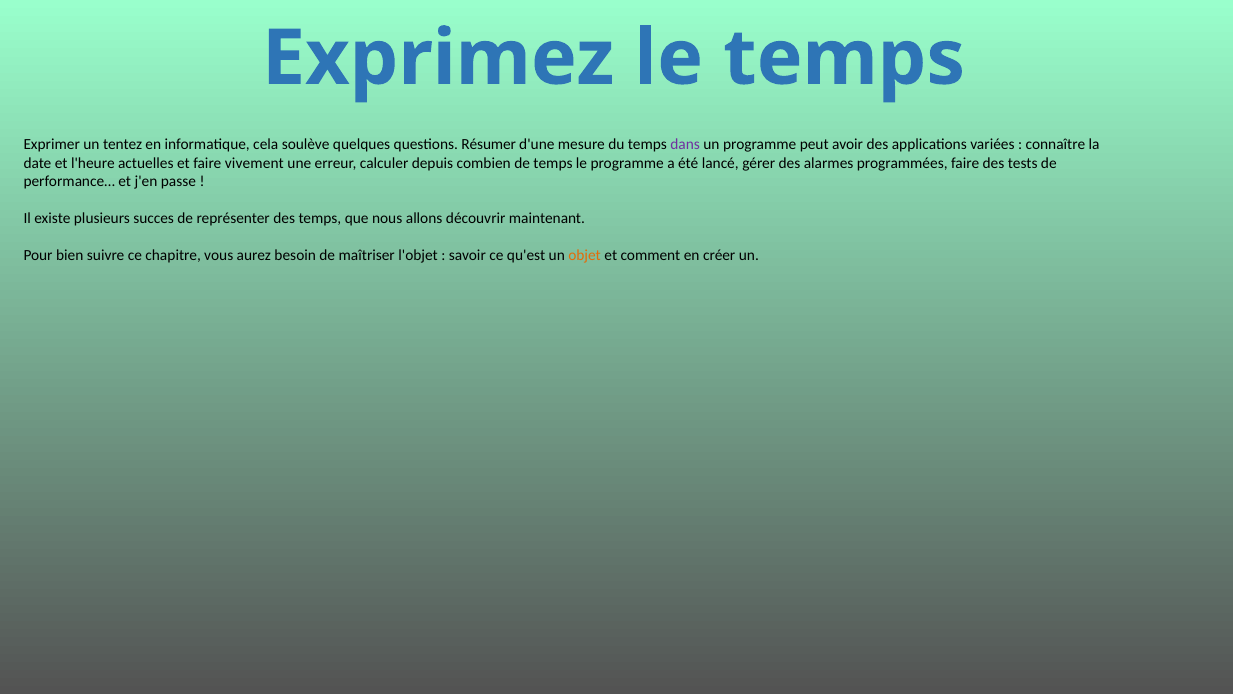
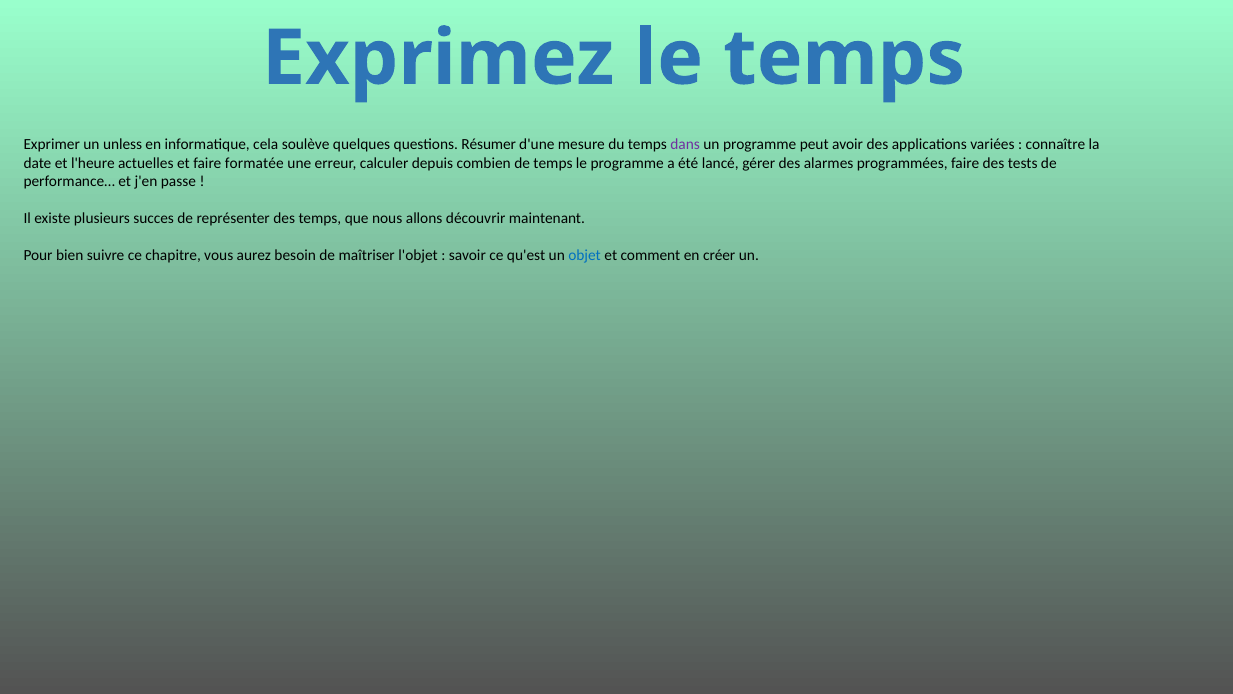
tentez: tentez -> unless (123, 145)
vivement: vivement -> formatée (254, 163)
objet colour: orange -> blue (585, 256)
